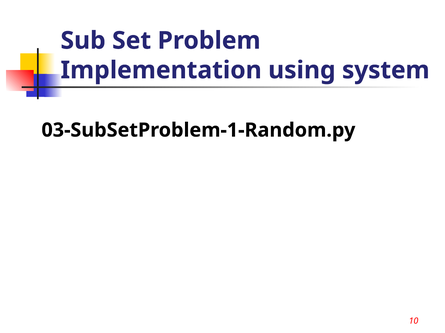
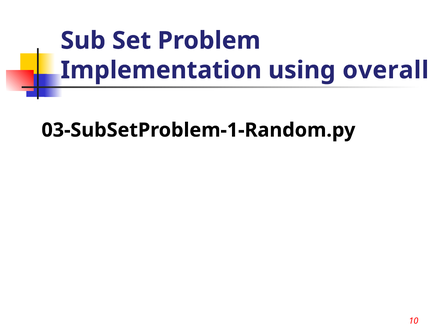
system: system -> overall (386, 70)
